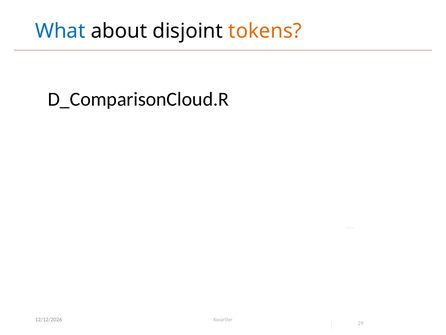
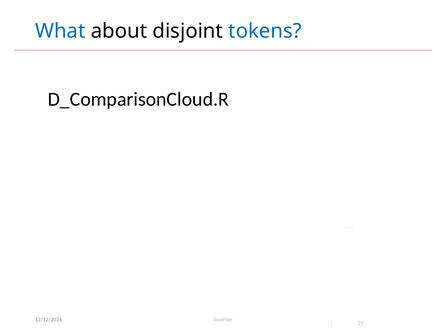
tokens colour: orange -> blue (265, 31)
